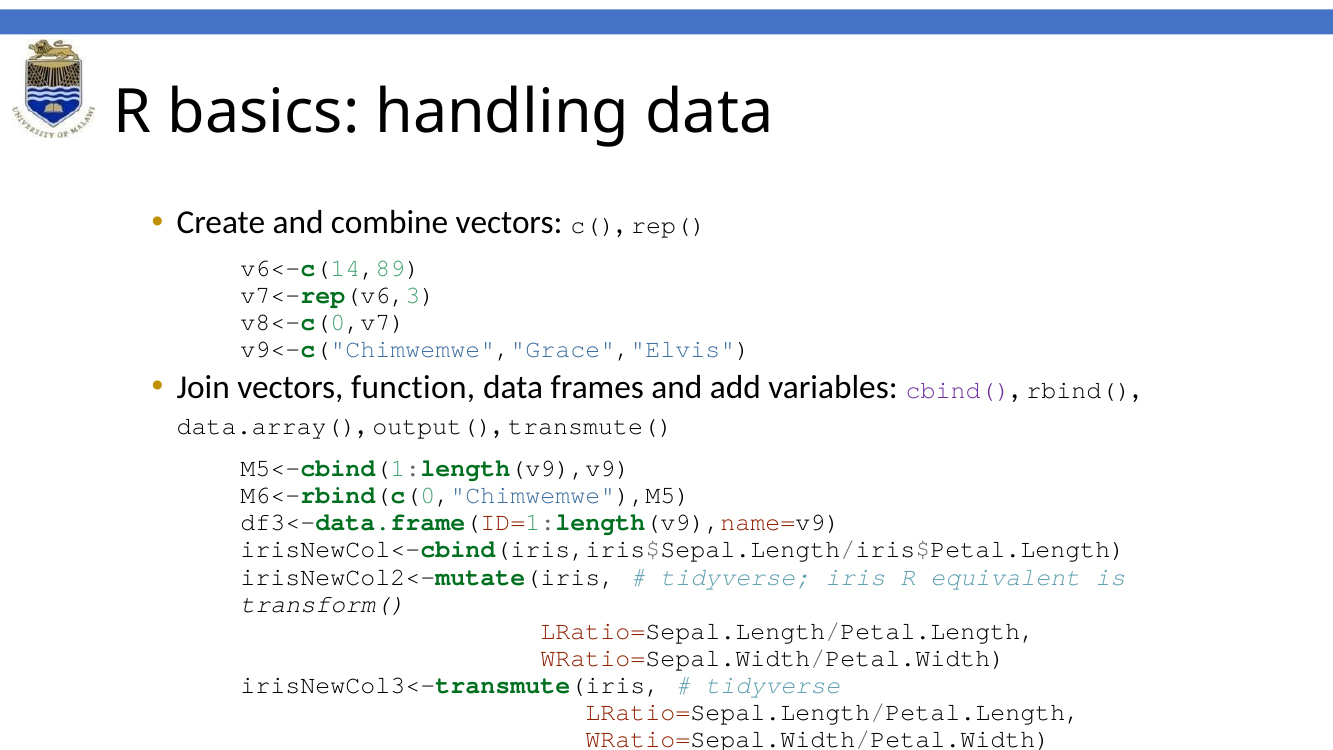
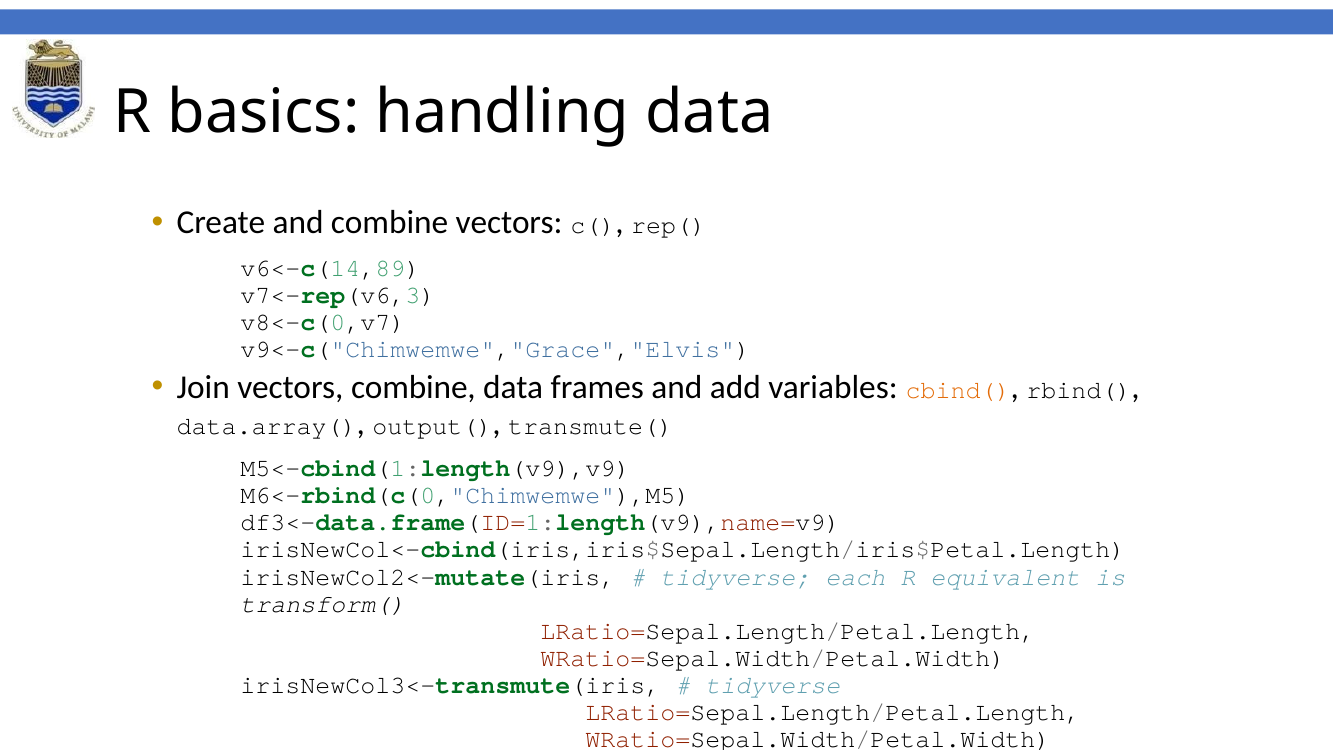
vectors function: function -> combine (413, 387)
cbind( colour: purple -> orange (958, 390)
iris: iris -> each (855, 577)
